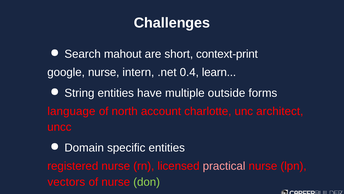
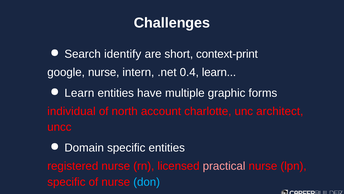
mahout: mahout -> identify (123, 54)
String: String -> Learn (79, 93)
outside: outside -> graphic (227, 93)
language: language -> individual (71, 111)
vectors: vectors -> specific (66, 182)
don colour: light green -> light blue (147, 182)
